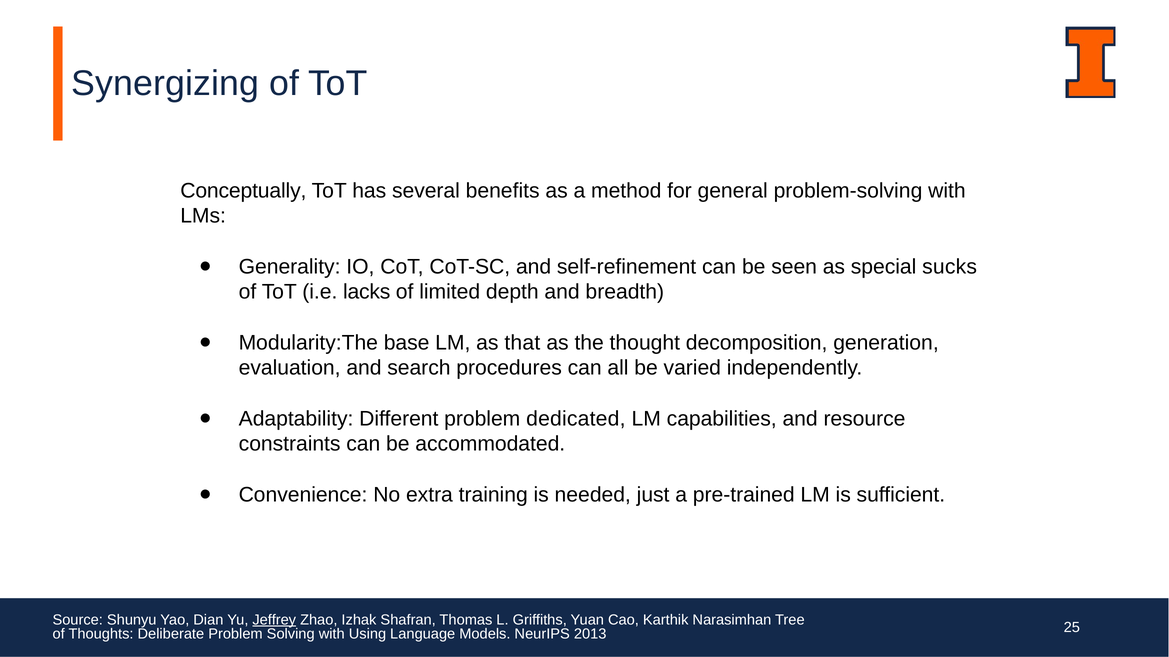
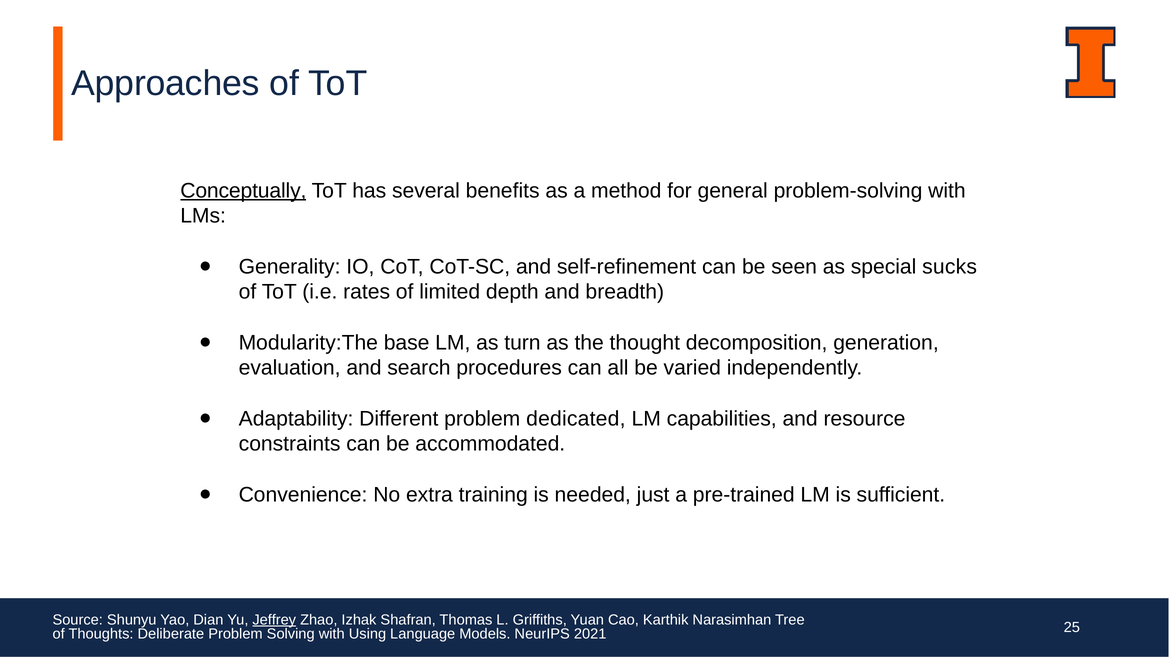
Synergizing: Synergizing -> Approaches (165, 83)
Conceptually underline: none -> present (243, 191)
lacks: lacks -> rates (367, 292)
that: that -> turn (522, 343)
2013: 2013 -> 2021 (590, 635)
